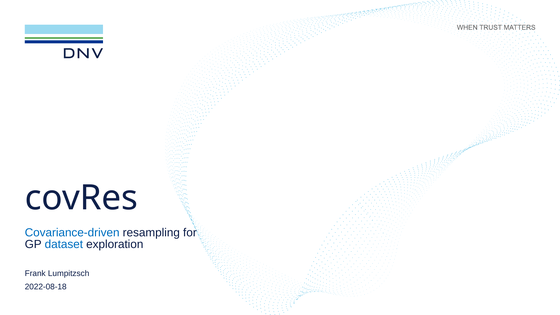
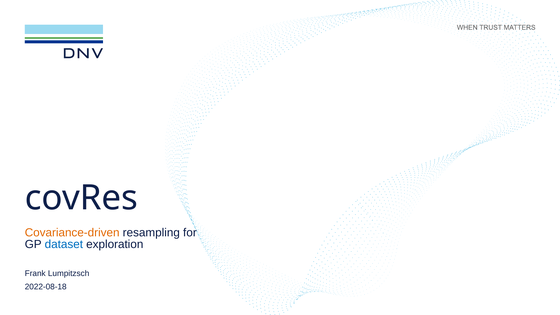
Covariance-driven colour: blue -> orange (72, 233)
